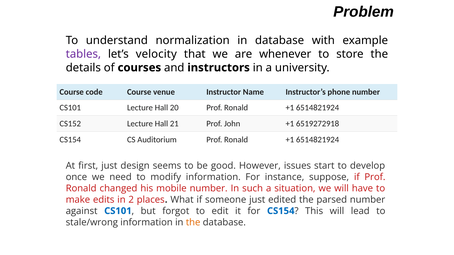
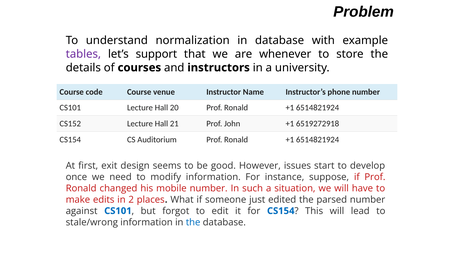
velocity: velocity -> support (156, 54)
first just: just -> exit (109, 166)
the colour: orange -> blue (193, 223)
